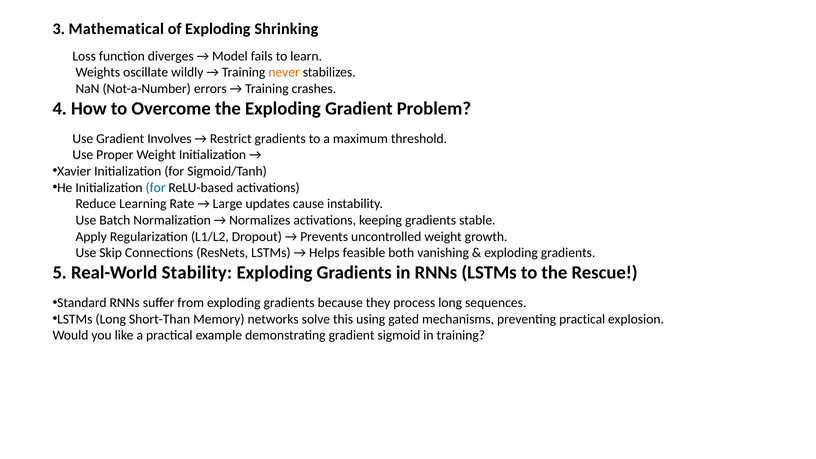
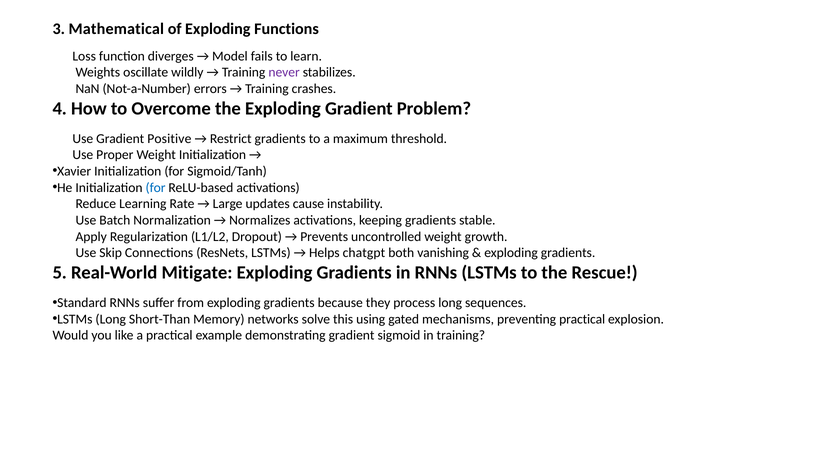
Shrinking: Shrinking -> Functions (286, 29)
never colour: orange -> purple (284, 72)
Involves: Involves -> Positive (169, 139)
feasible: feasible -> chatgpt (364, 253)
Stability: Stability -> Mitigate (197, 273)
